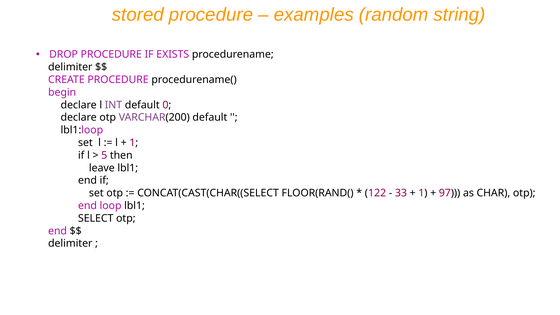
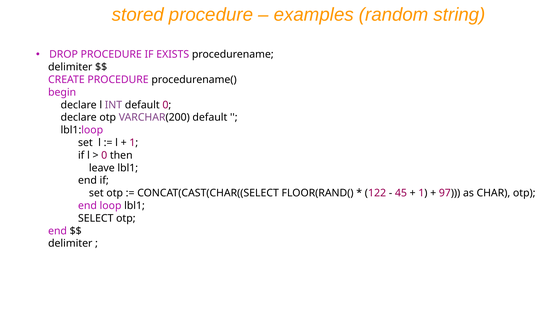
5: 5 -> 0 (104, 155)
33: 33 -> 45 (401, 193)
